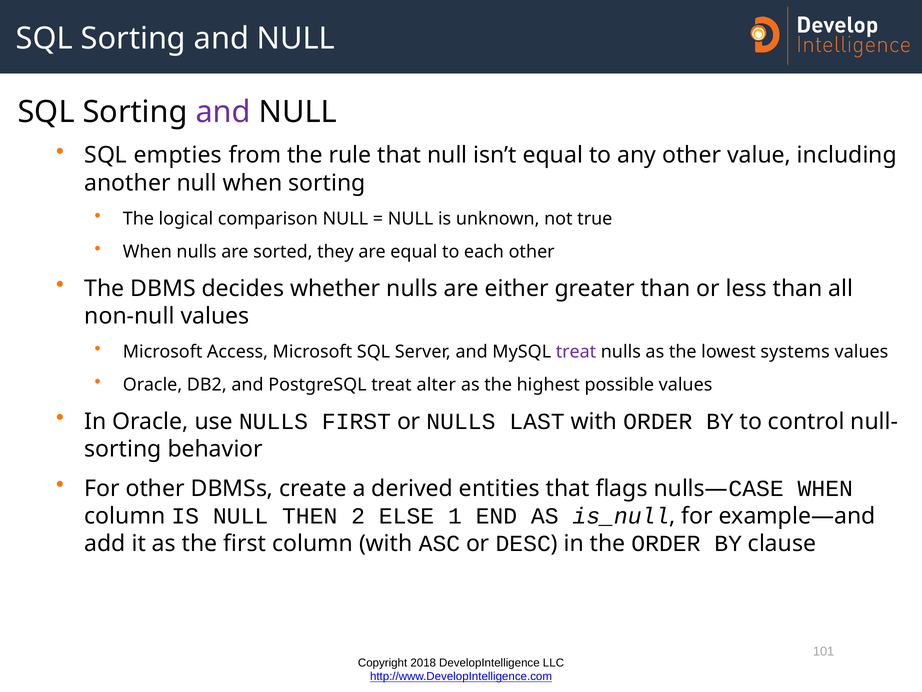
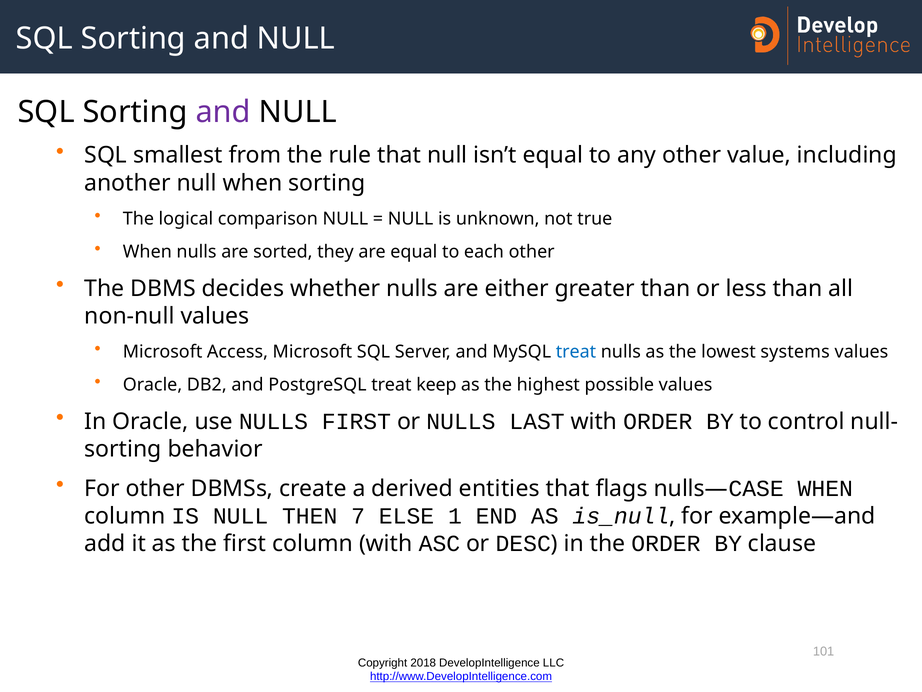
empties: empties -> smallest (178, 155)
treat colour: purple -> blue (576, 352)
alter: alter -> keep (436, 385)
2: 2 -> 7 (358, 516)
